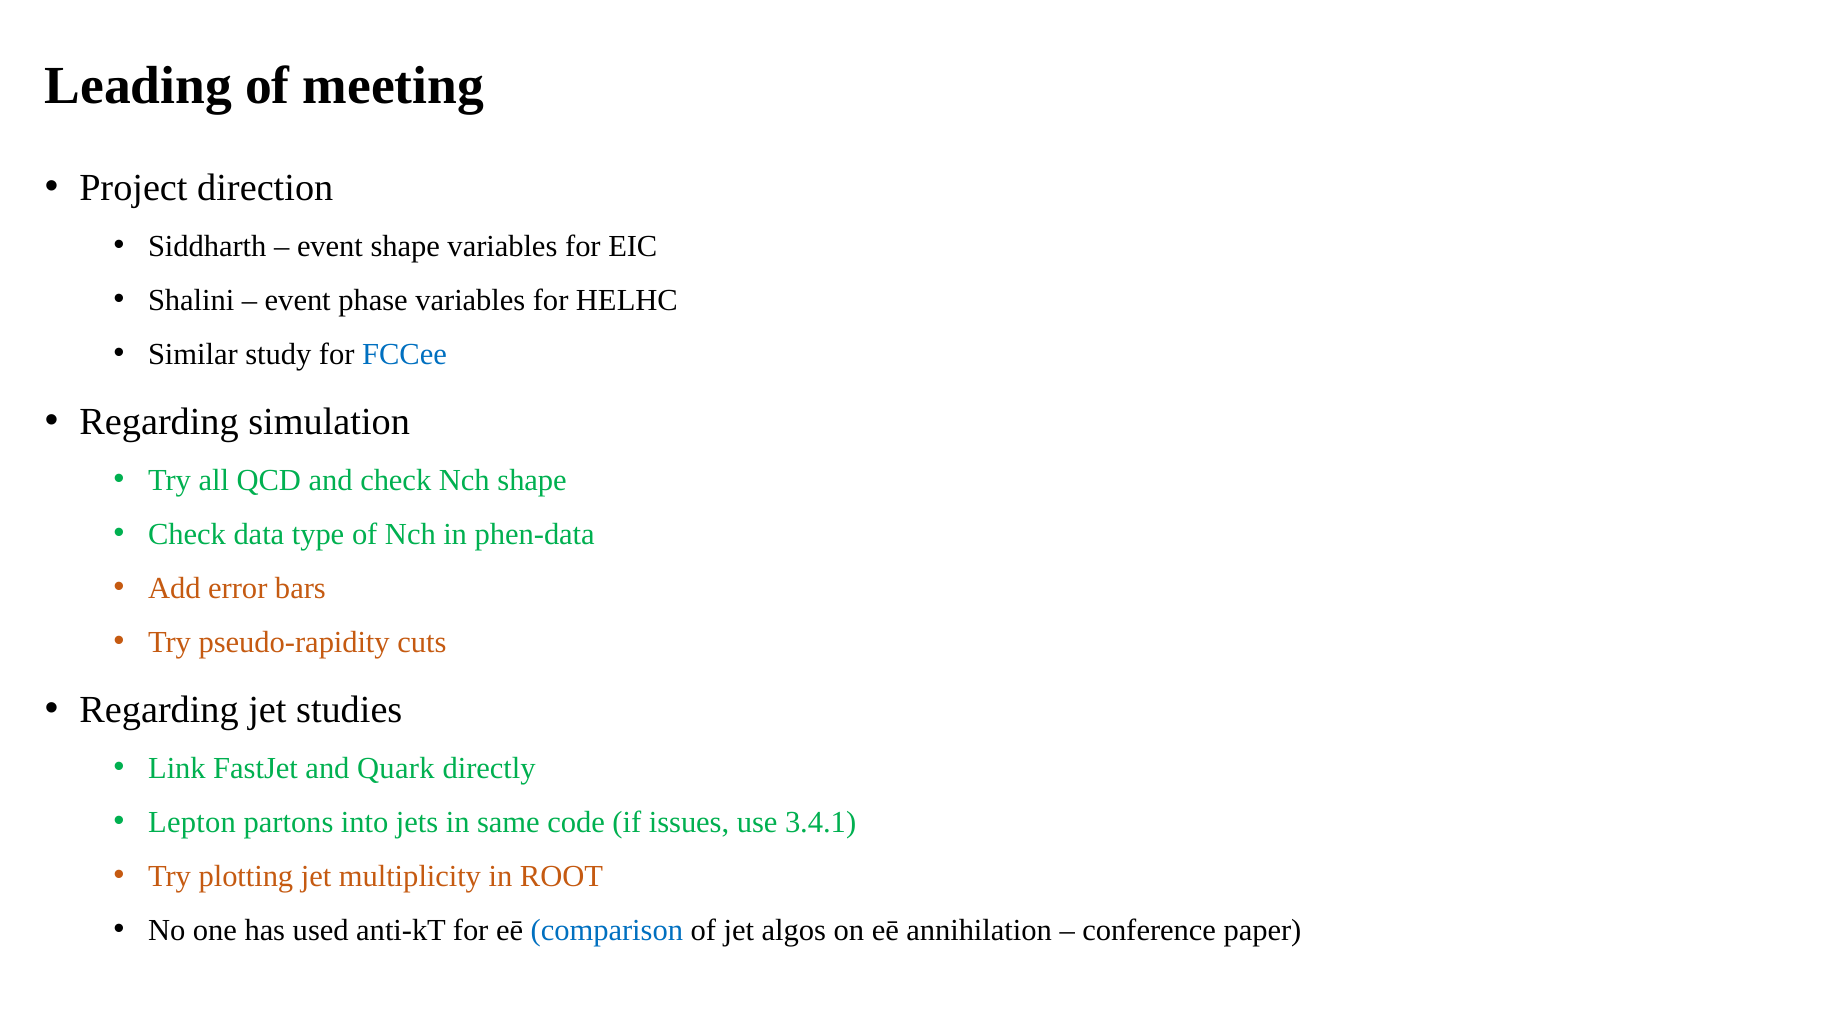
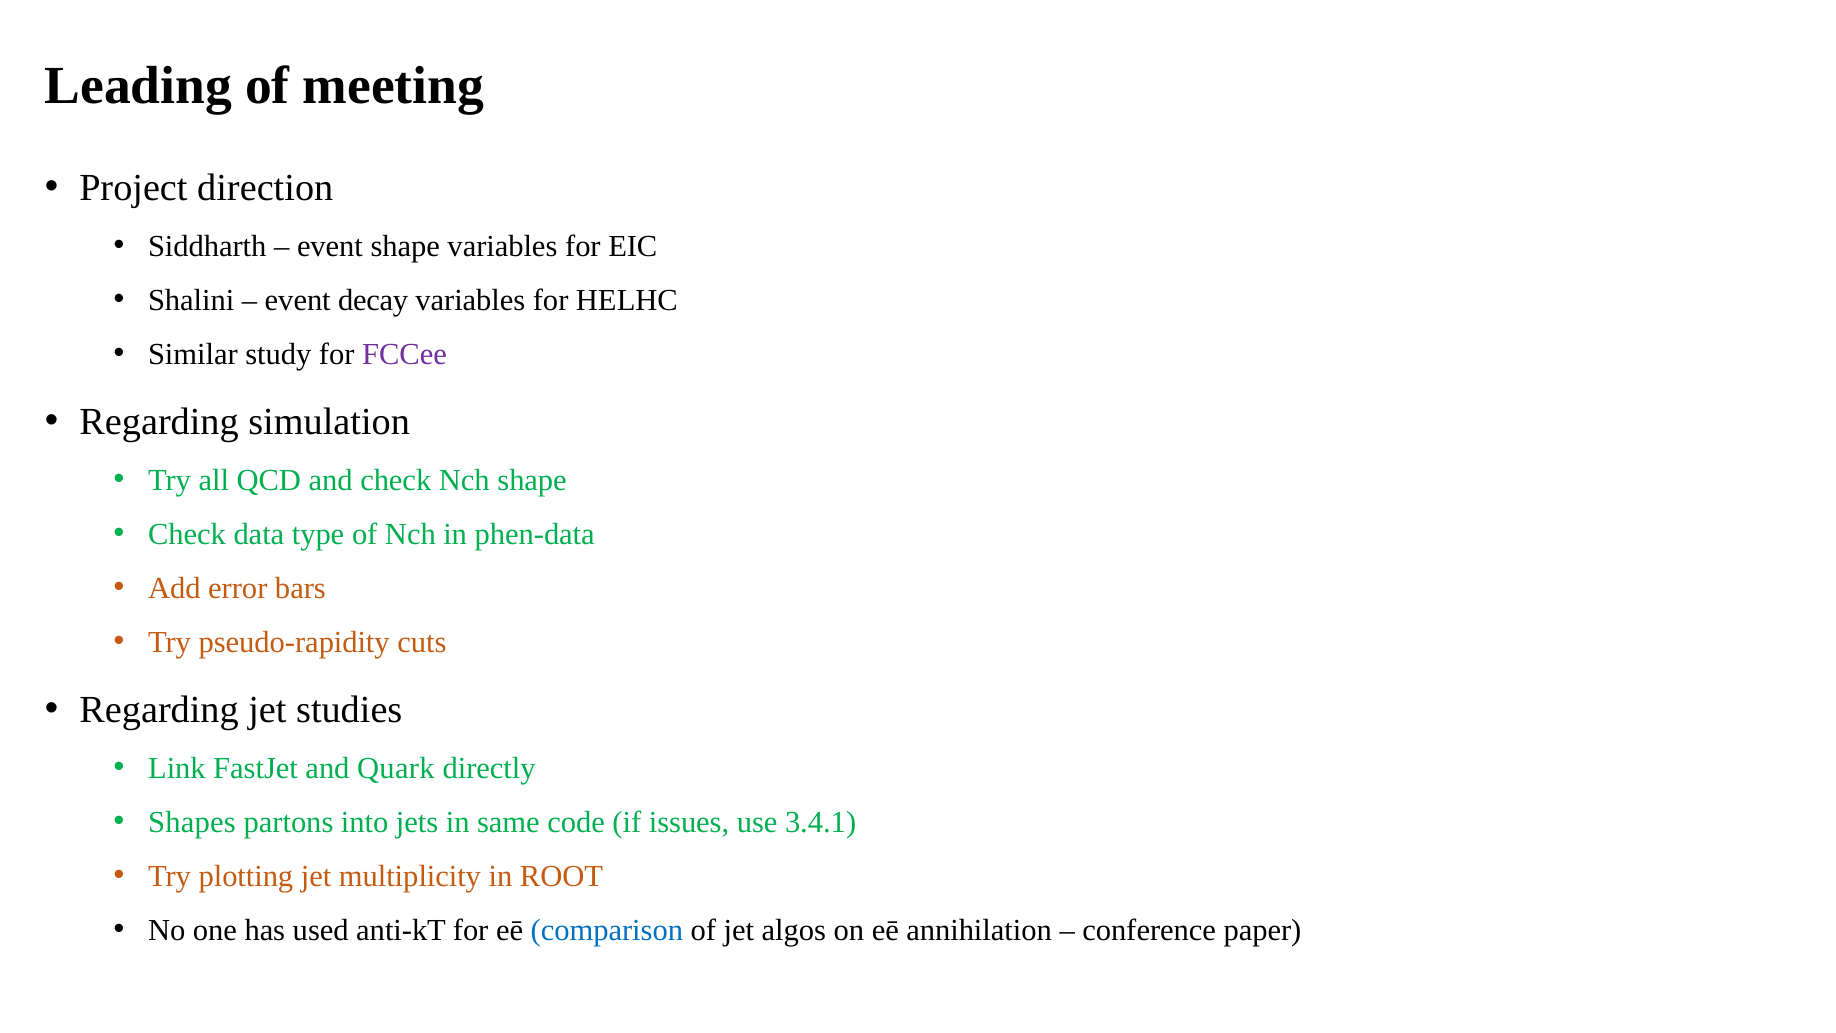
phase: phase -> decay (373, 300)
FCCee colour: blue -> purple (405, 354)
Lepton: Lepton -> Shapes (192, 822)
